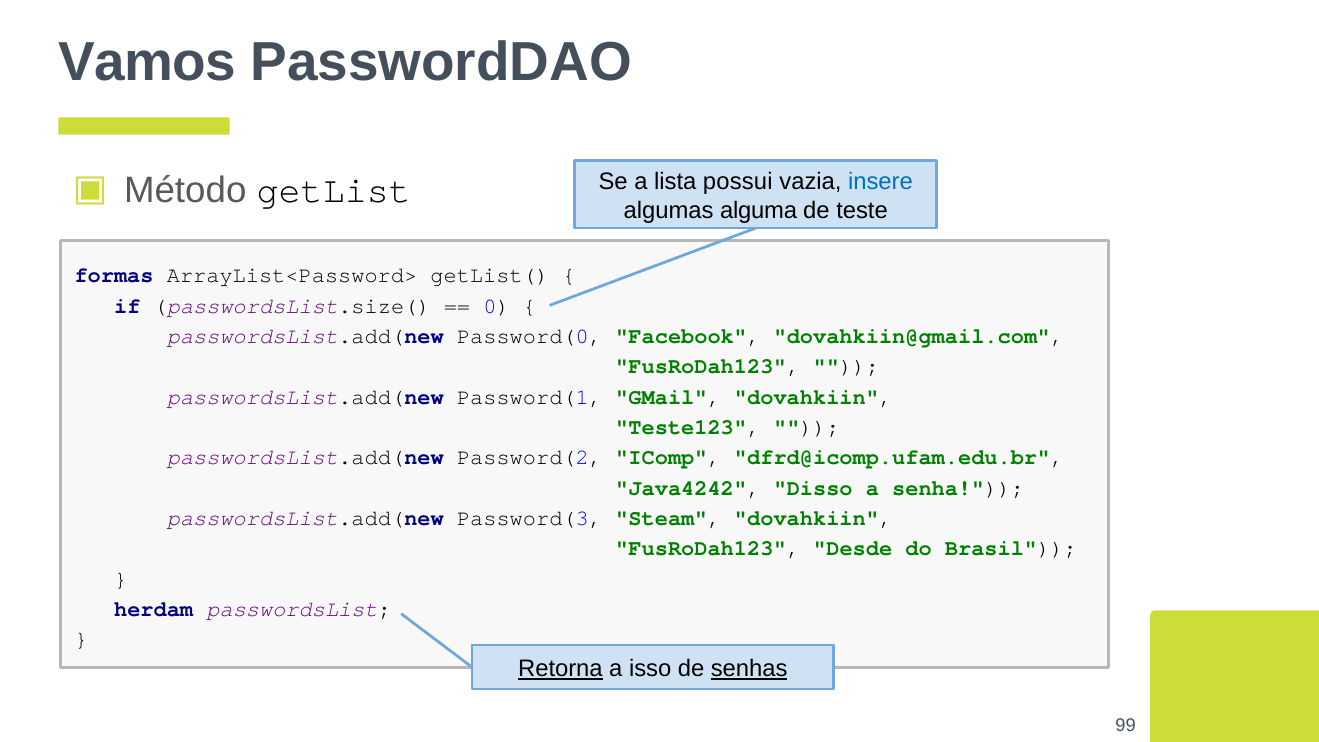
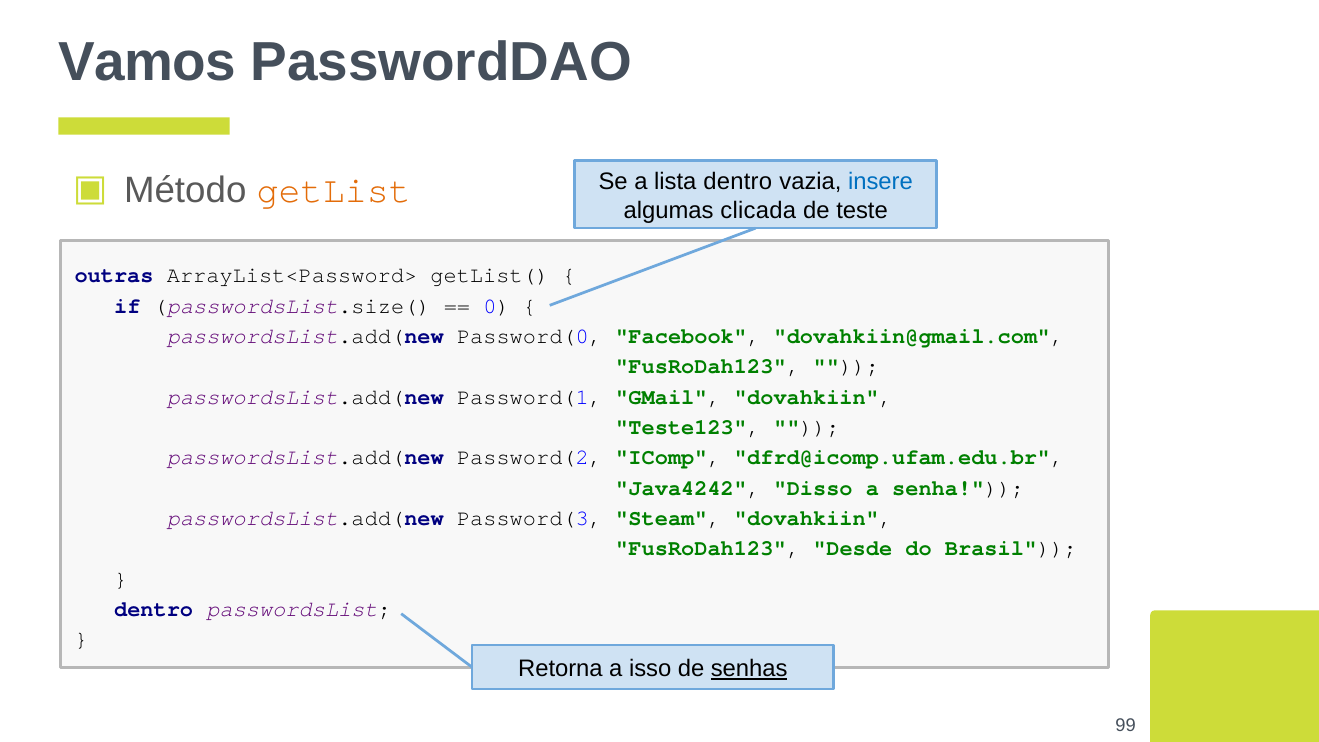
getList colour: black -> orange (334, 190)
lista possui: possui -> dentro (738, 182)
alguma: alguma -> clicada (758, 210)
formas: formas -> outras (114, 276)
herdam: herdam -> dentro (154, 609)
Retorna underline: present -> none (560, 669)
